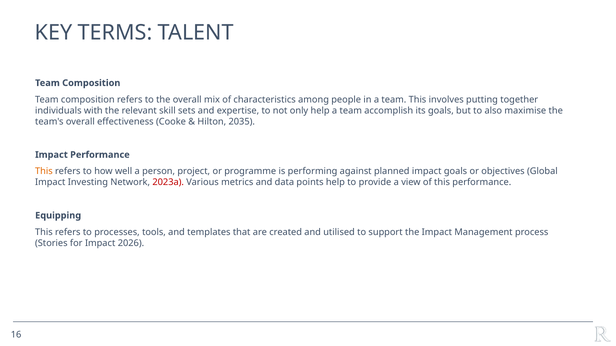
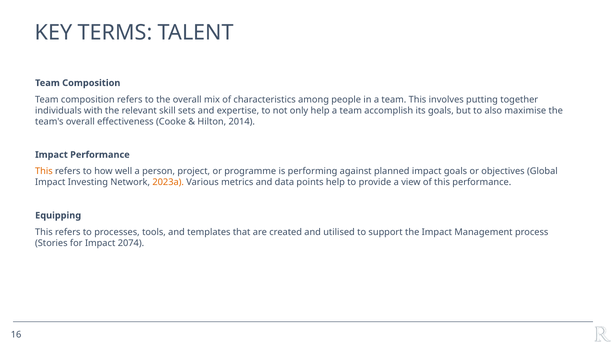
2035: 2035 -> 2014 (242, 122)
2023a colour: red -> orange (168, 183)
2026: 2026 -> 2074 (131, 243)
